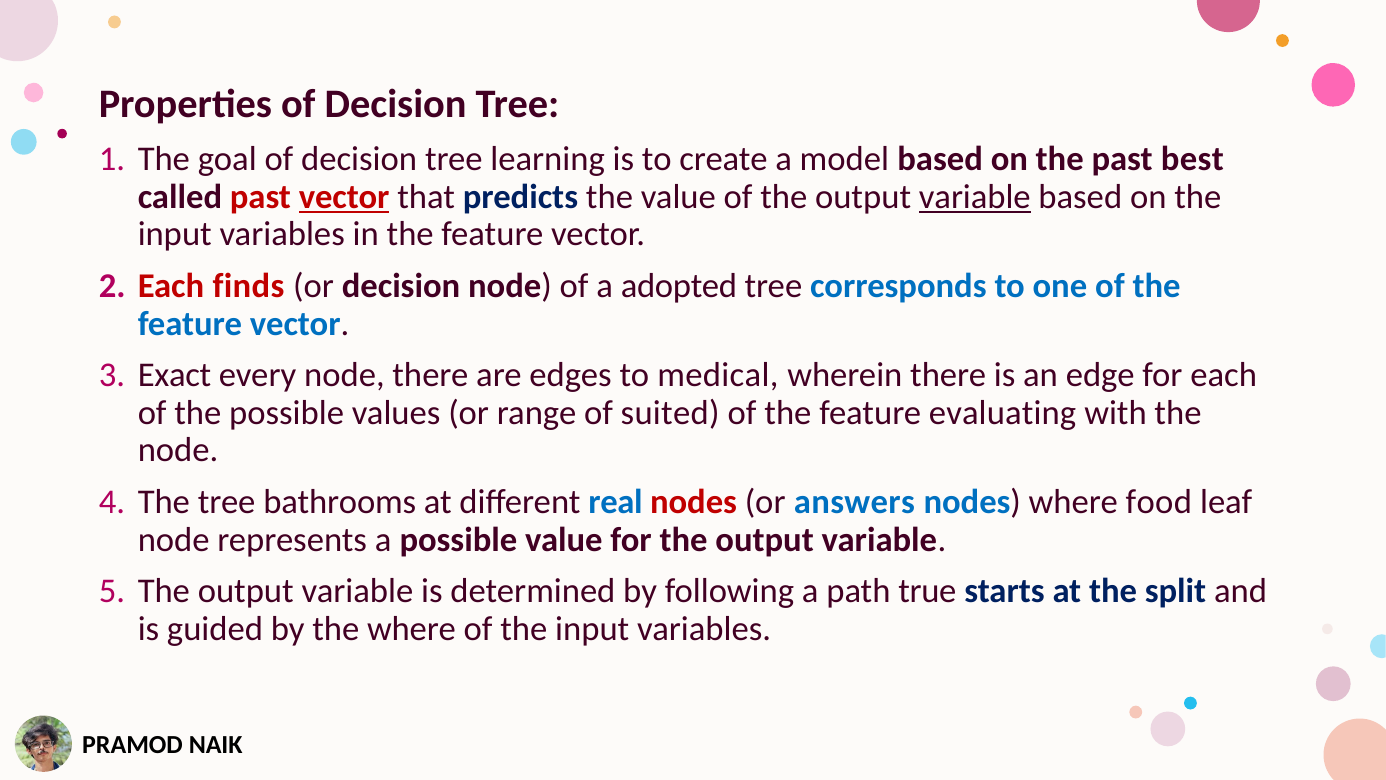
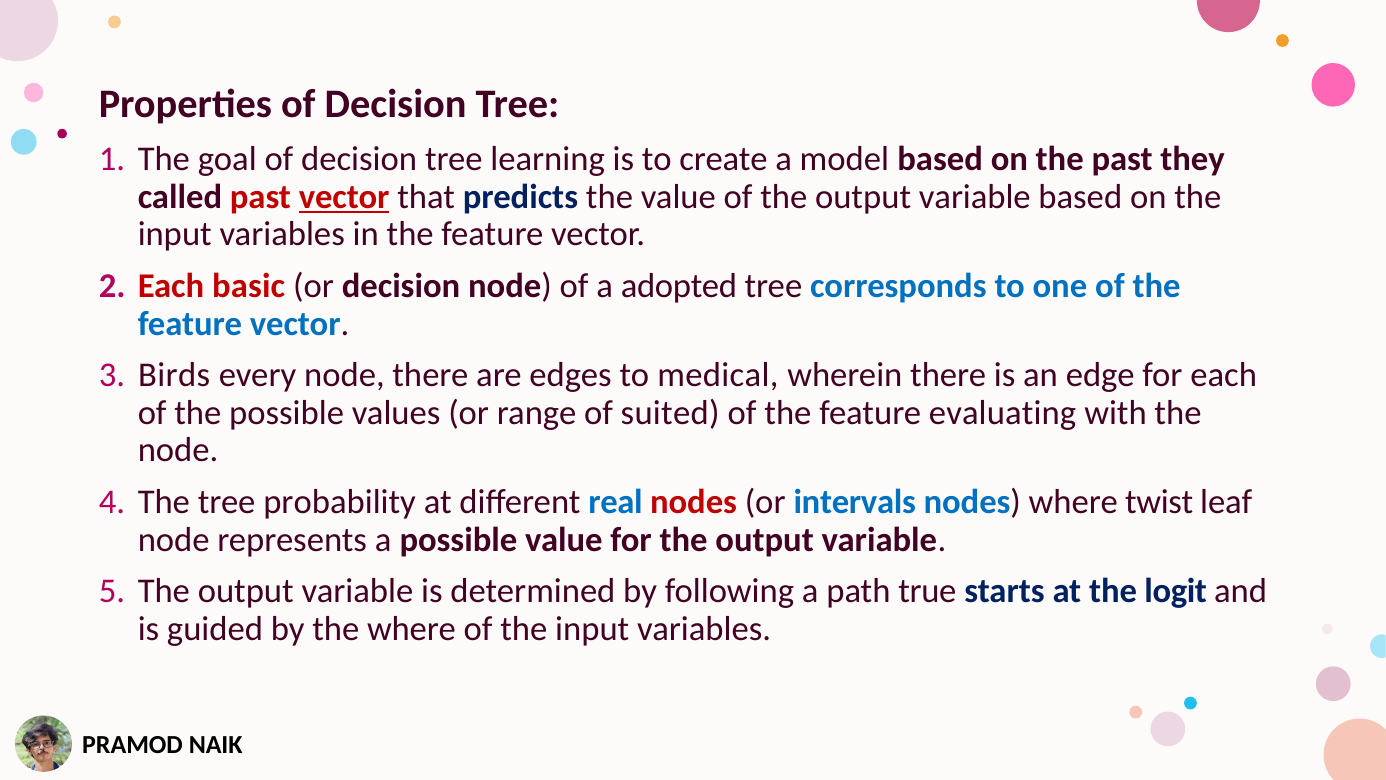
best: best -> they (1193, 159)
variable underline: present -> none (975, 197)
finds: finds -> basic (249, 286)
Exact: Exact -> Birds (174, 375)
bathrooms: bathrooms -> probability (340, 502)
answers: answers -> intervals (855, 502)
food: food -> twist (1159, 502)
split: split -> logit (1176, 591)
